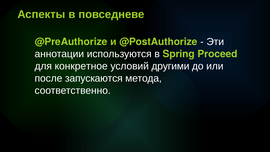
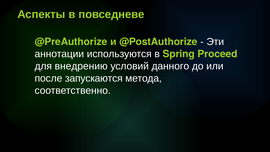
конкретное: конкретное -> внедрению (81, 66)
другими: другими -> данного (170, 66)
